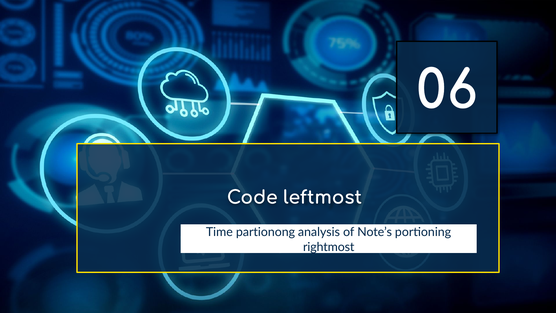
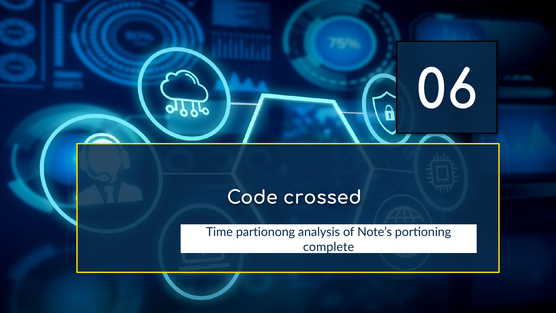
leftmost: leftmost -> crossed (322, 197)
rightmost: rightmost -> complete (329, 247)
